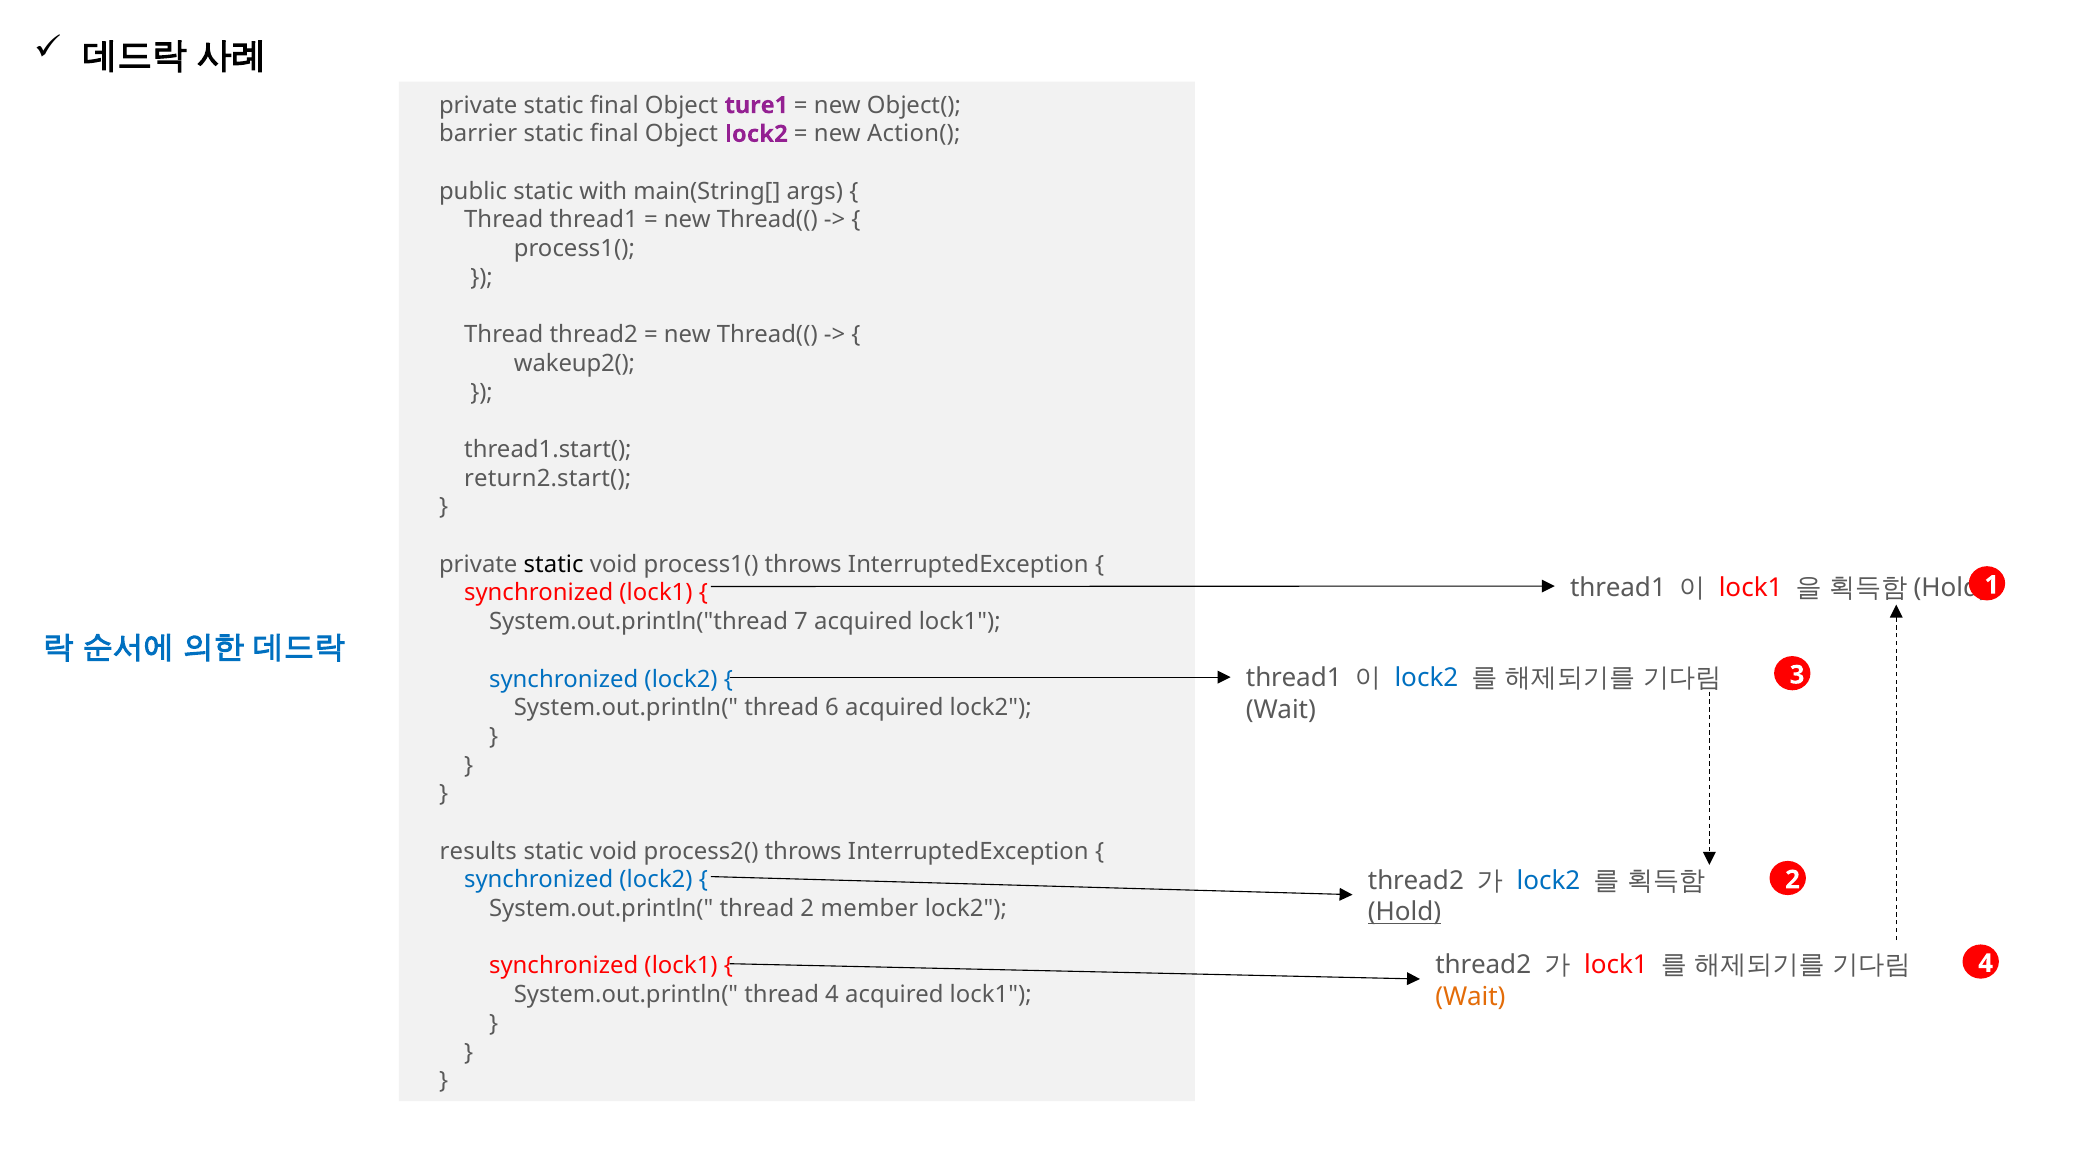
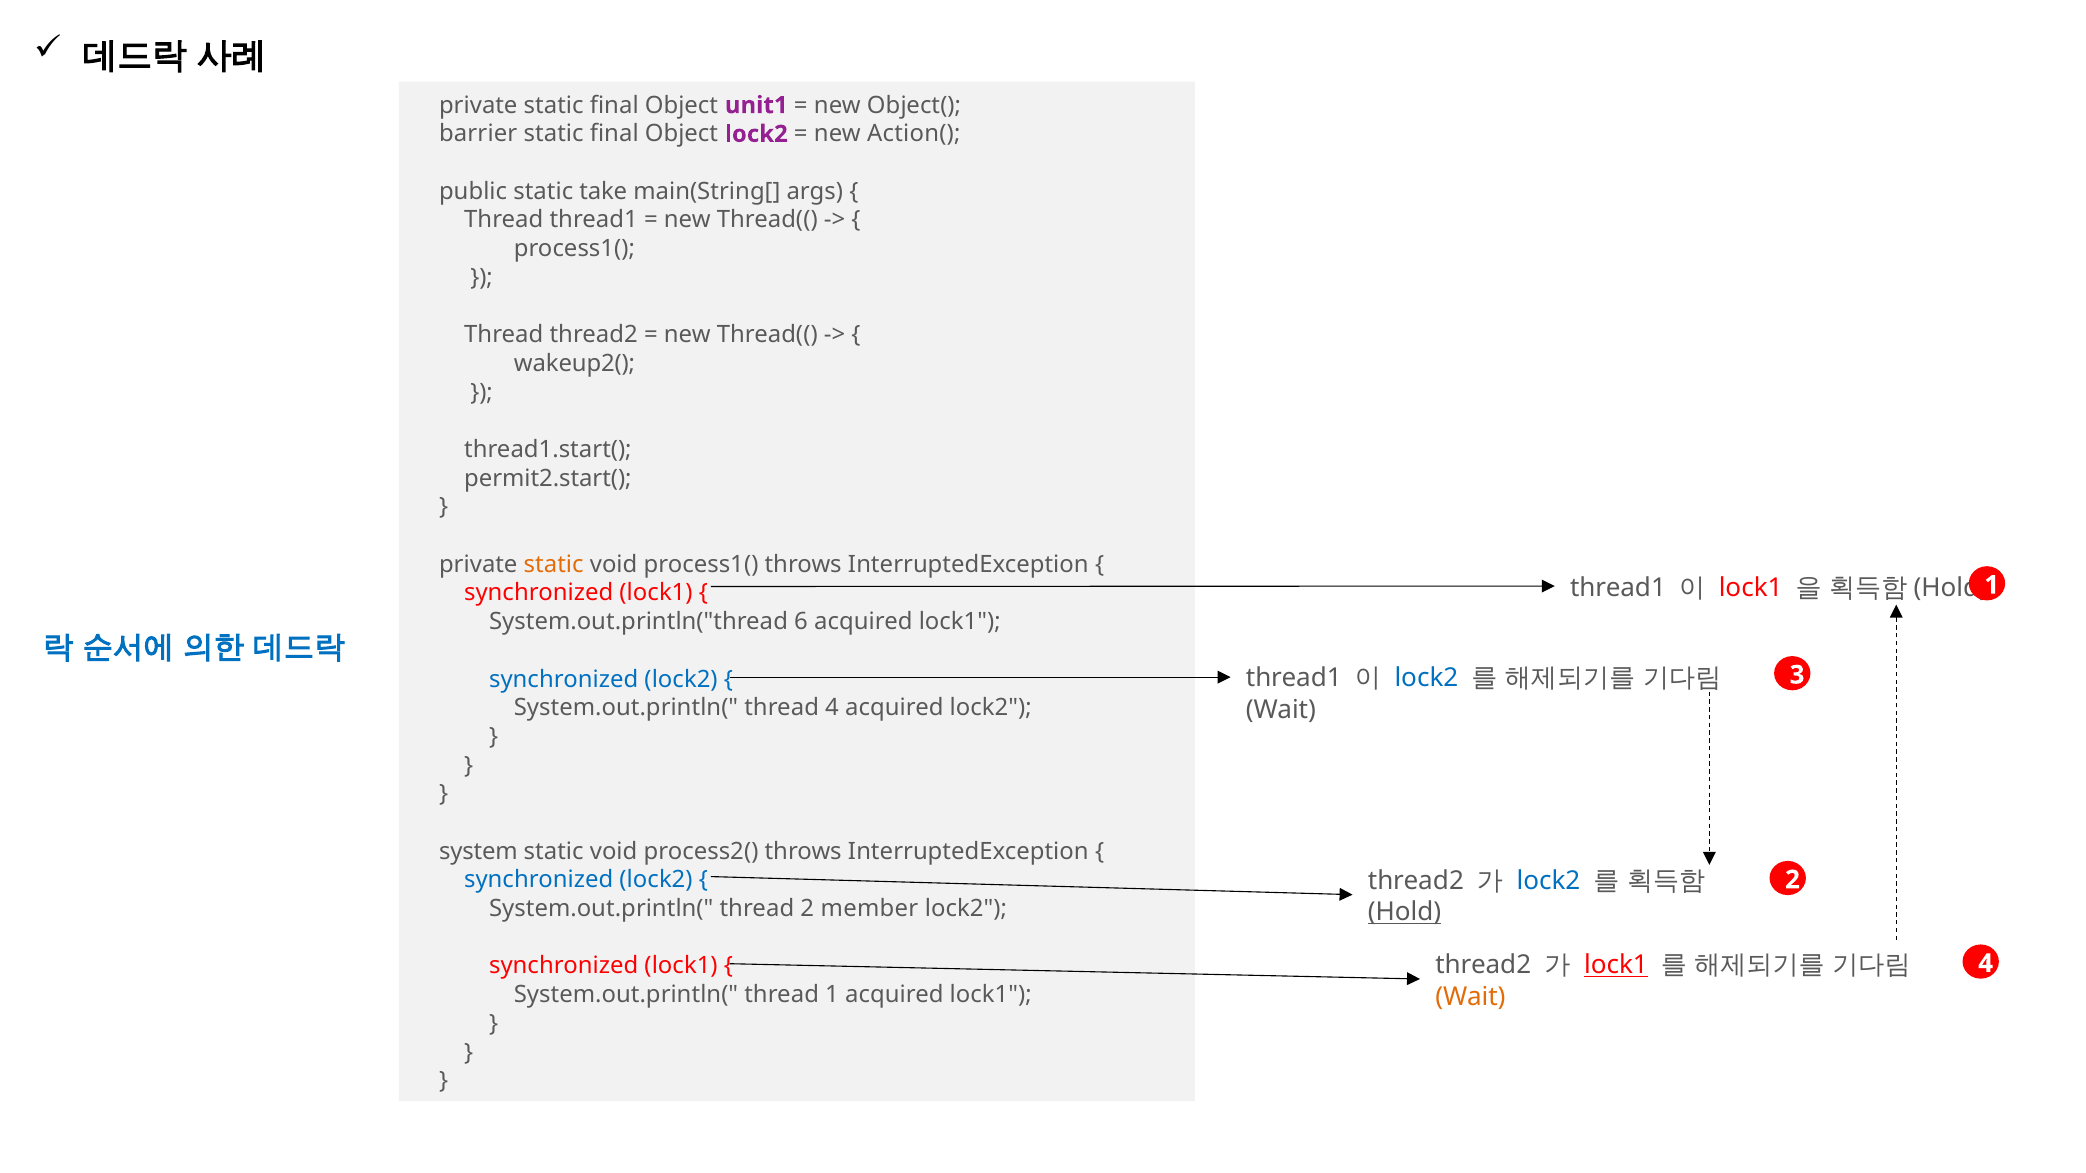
ture1: ture1 -> unit1 (756, 105)
with: with -> take (603, 191)
return2.start(: return2.start( -> permit2.start( (548, 478)
static colour: black -> orange (554, 565)
7: 7 -> 6 (801, 622)
thread 6: 6 -> 4 (832, 708)
results: results -> system (478, 852)
lock1 underline: none -> present (1616, 965)
thread 4: 4 -> 1 (832, 995)
